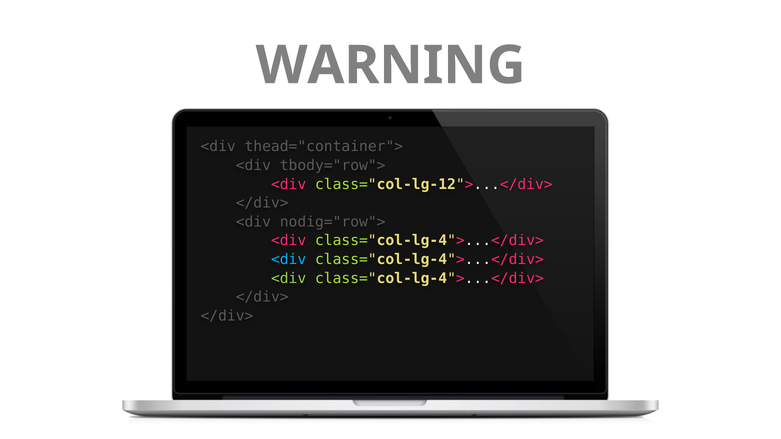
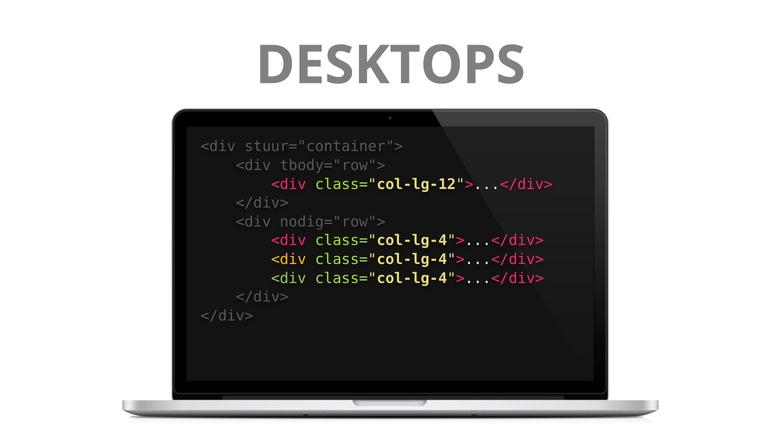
WARNING: WARNING -> DESKTOPS (391, 66)
thead="container">: thead="container"> -> stuur="container"> (324, 147)
<div colour: light blue -> yellow (289, 260)
